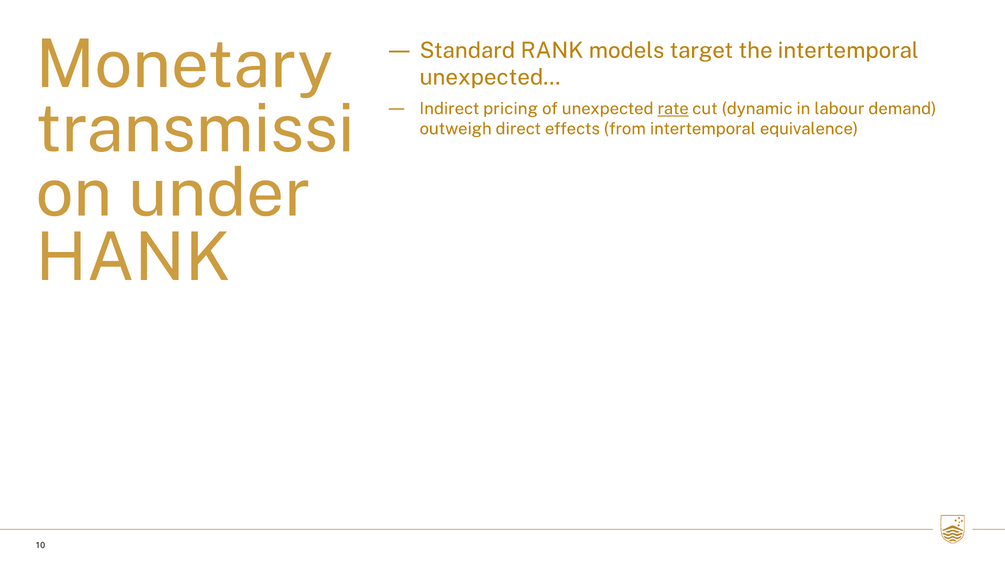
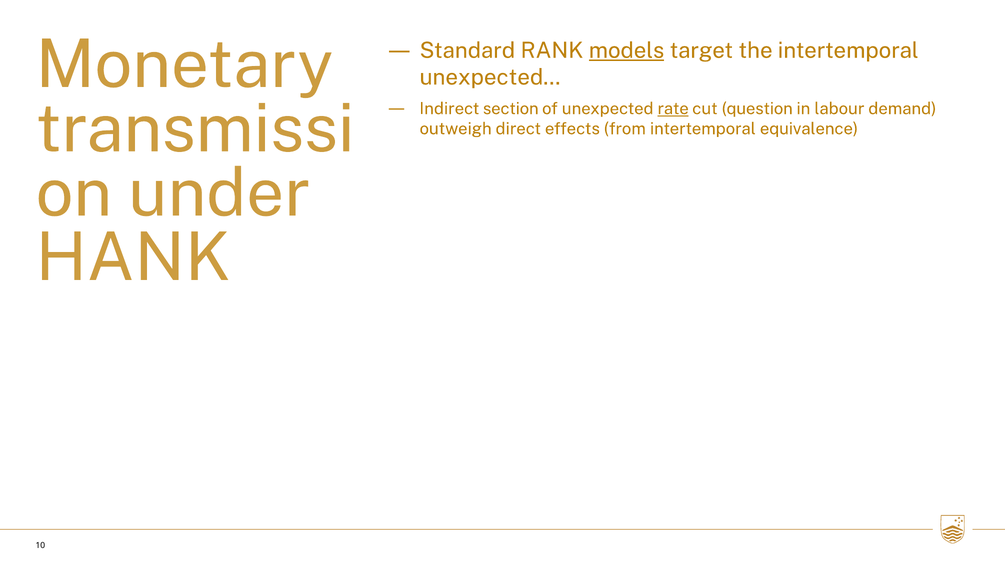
models underline: none -> present (627, 51)
pricing: pricing -> section (511, 109)
dynamic: dynamic -> question (757, 109)
